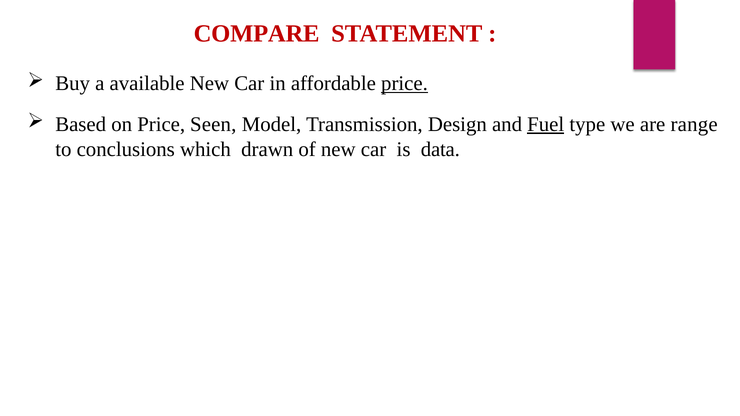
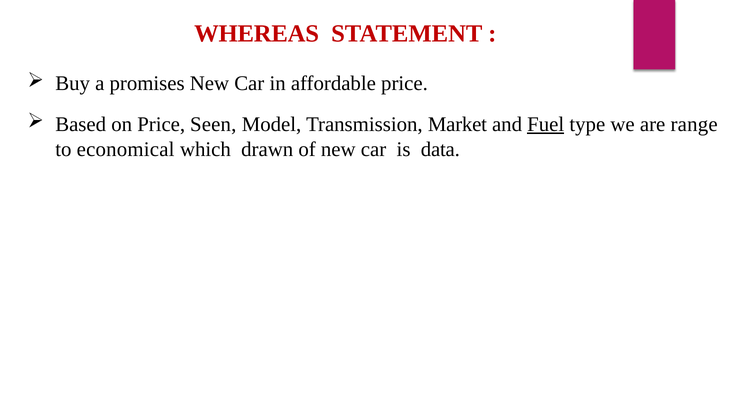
COMPARE: COMPARE -> WHEREAS (257, 33)
available: available -> promises (147, 84)
price underline: present -> none (404, 84)
Design: Design -> Market (457, 124)
conclusions: conclusions -> economical (126, 149)
